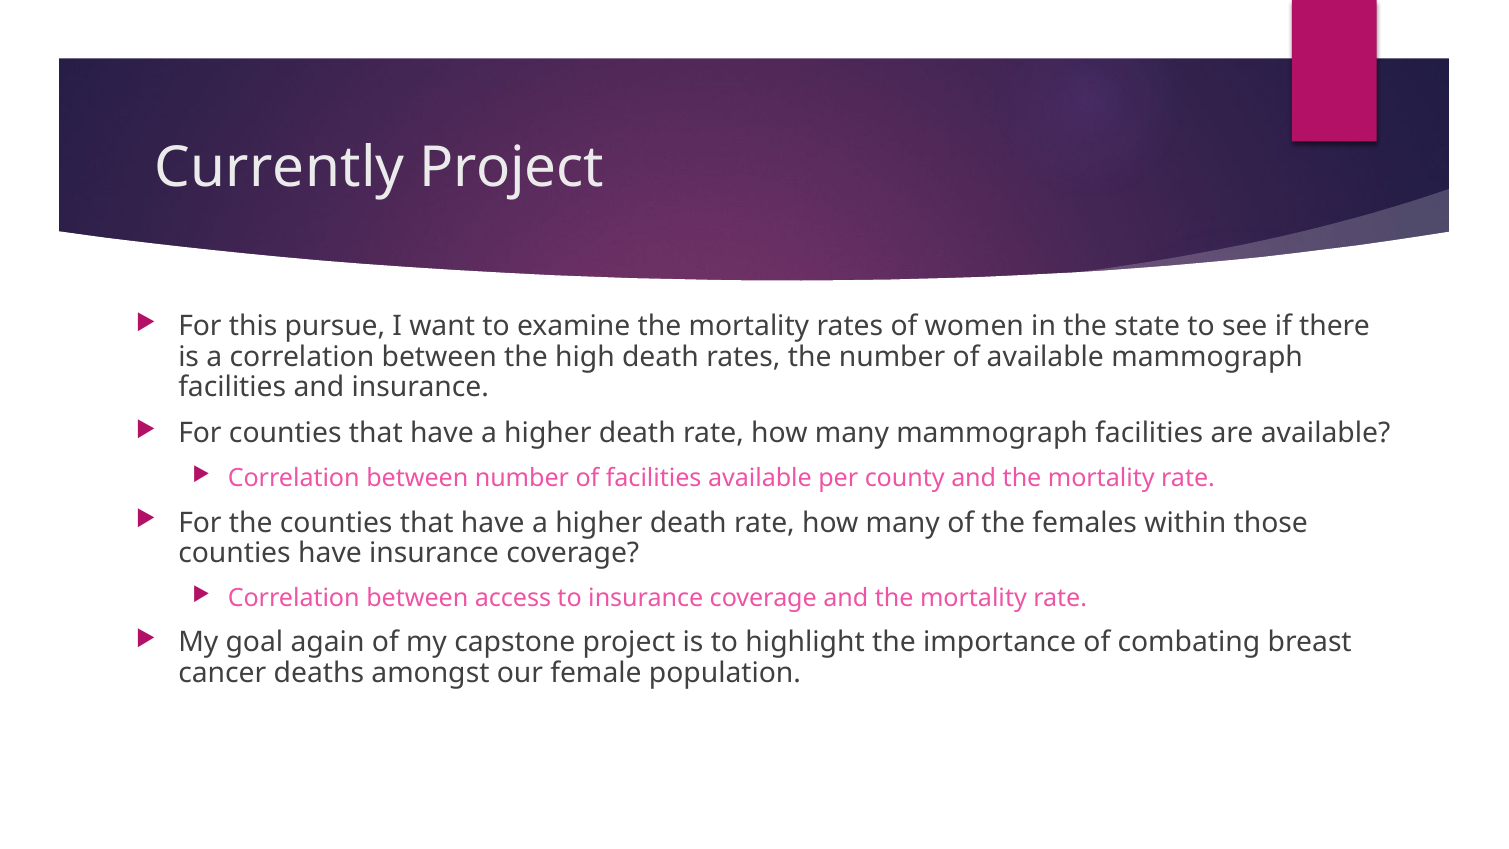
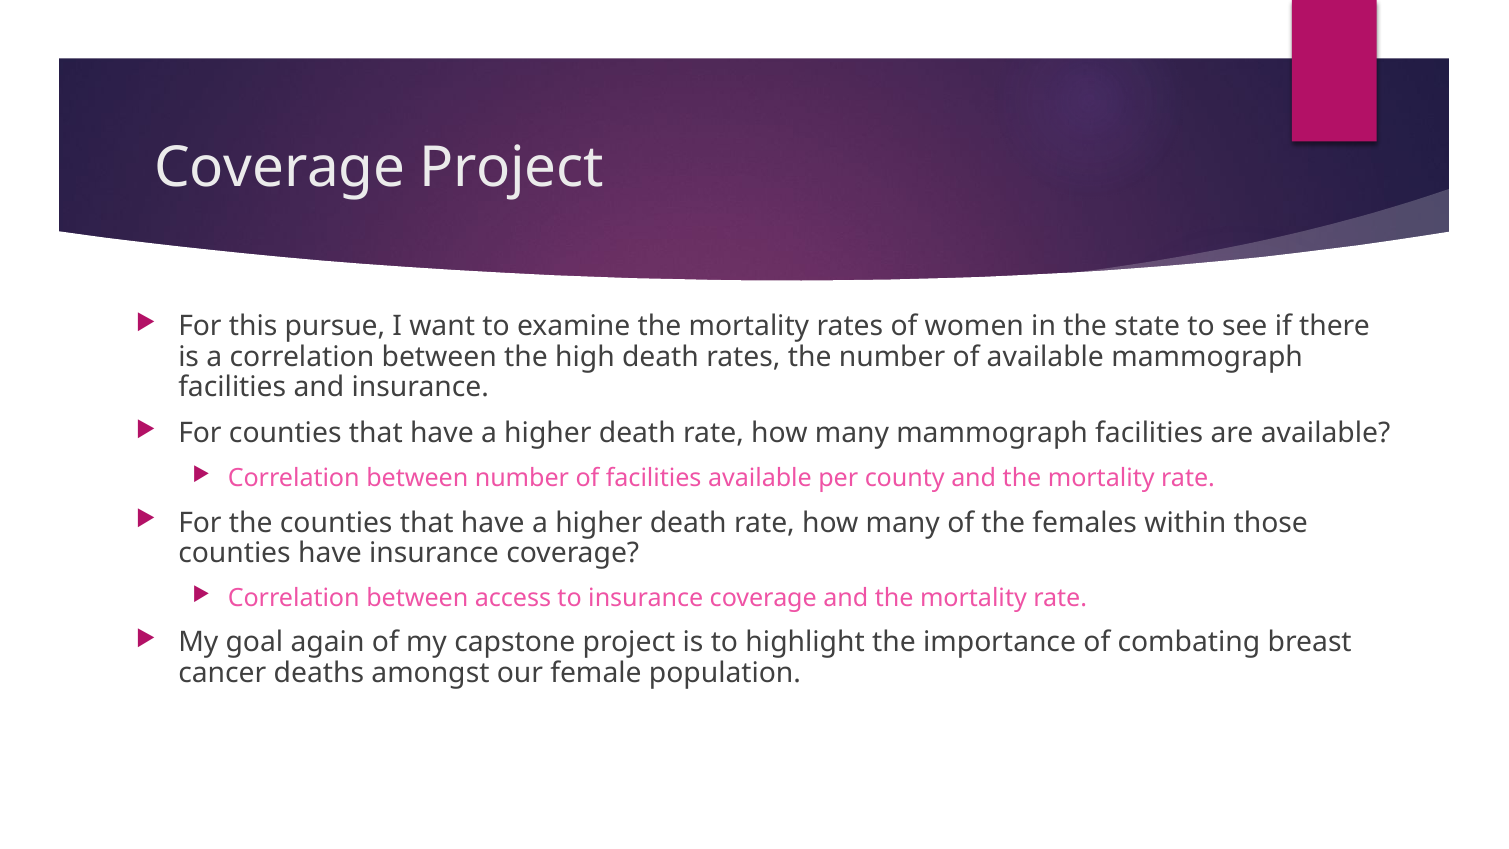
Currently: Currently -> Coverage (280, 168)
